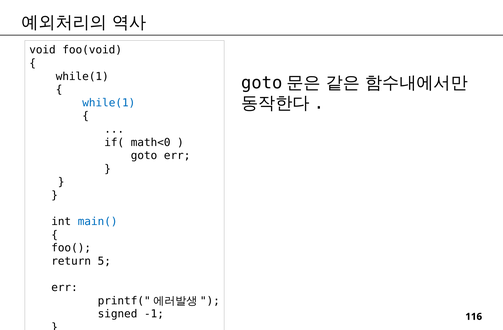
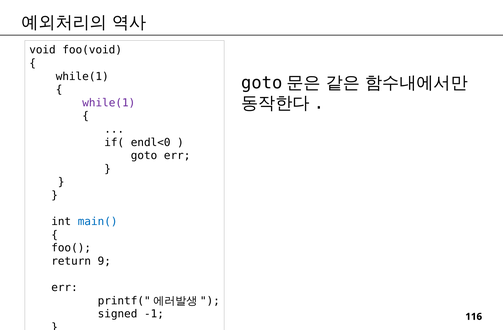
while(1 colour: blue -> purple (109, 103)
math<0: math<0 -> endl<0 (151, 143)
5: 5 -> 9 (104, 262)
